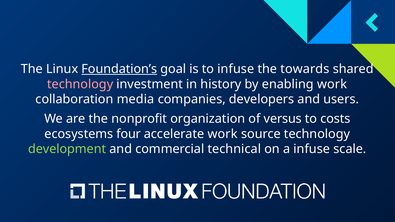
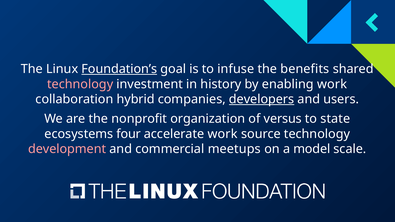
towards: towards -> benefits (305, 69)
media: media -> hybrid (136, 99)
developers underline: none -> present (262, 99)
costs: costs -> state (335, 119)
development colour: light green -> pink (67, 149)
technical: technical -> meetups (234, 149)
a infuse: infuse -> model (312, 149)
